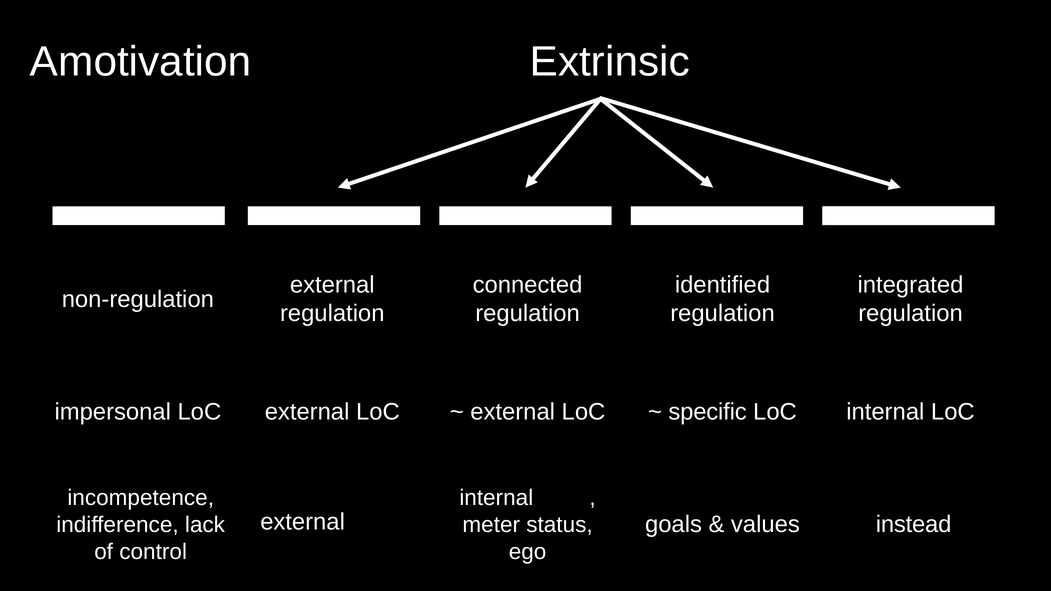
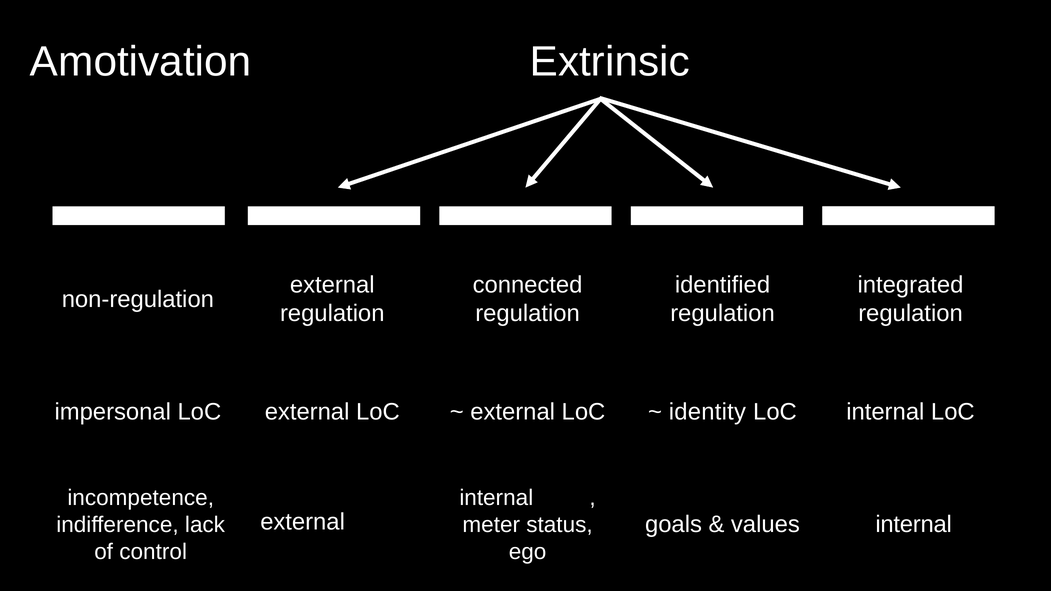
specific: specific -> identity (707, 412)
values instead: instead -> internal (914, 525)
